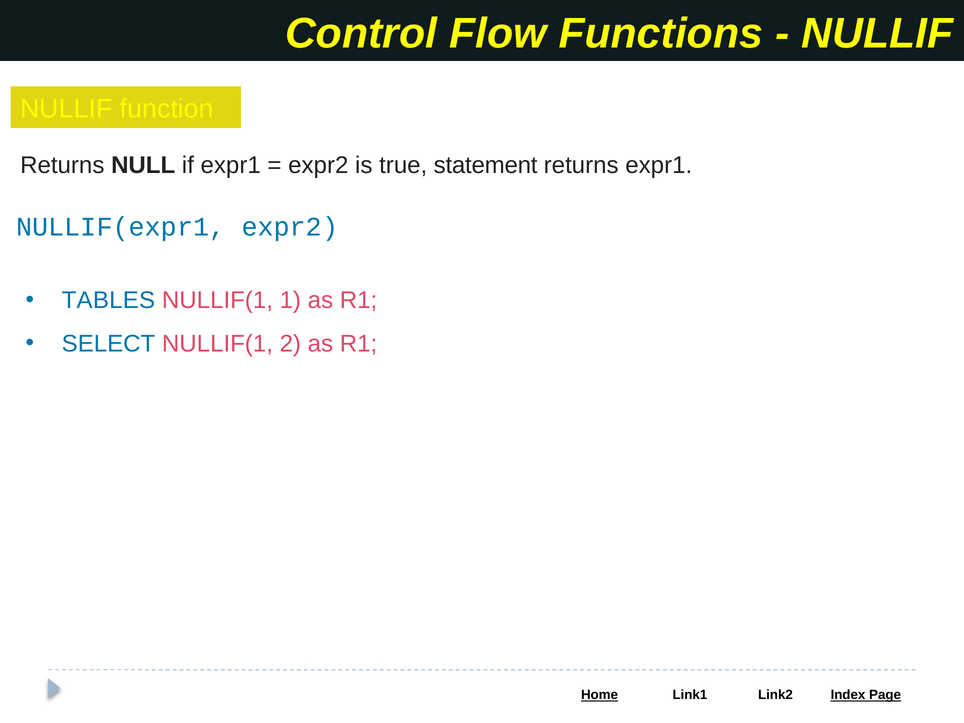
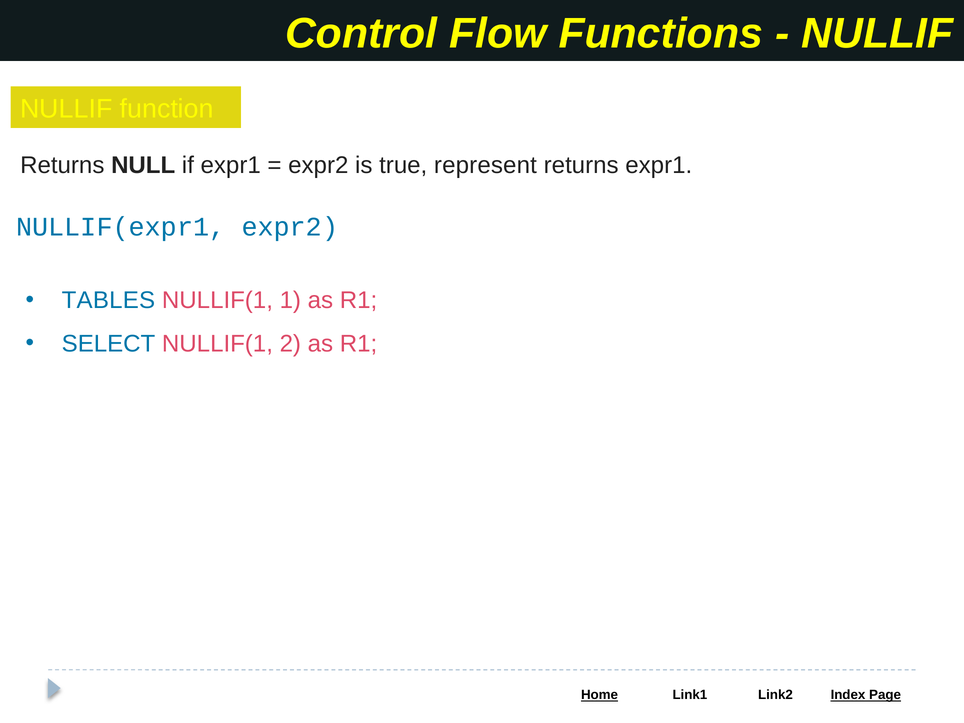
statement: statement -> represent (485, 165)
